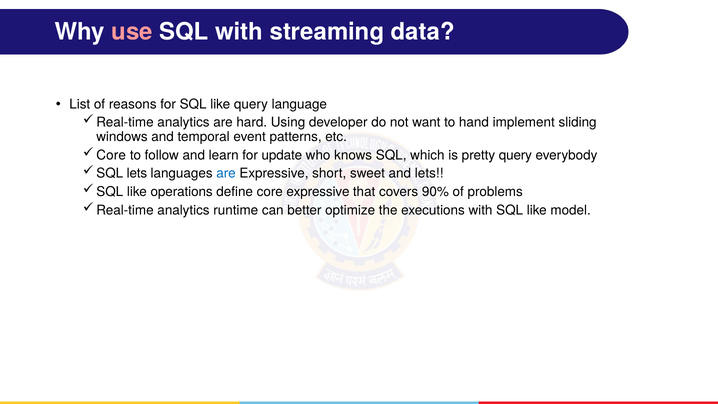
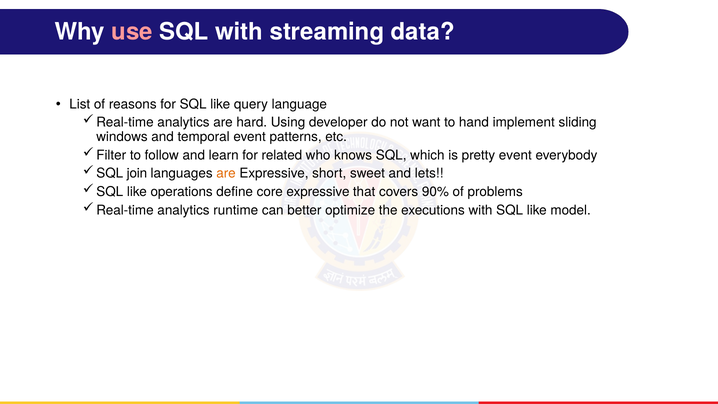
Core: Core -> Filter (111, 155)
update: update -> related (282, 155)
pretty query: query -> event (515, 155)
SQL lets: lets -> join (137, 173)
are colour: blue -> orange (226, 173)
